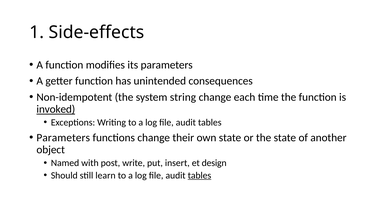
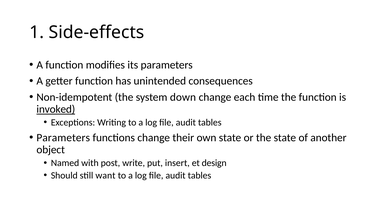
string: string -> down (183, 97)
learn: learn -> want (105, 175)
tables underline: present -> none (199, 175)
